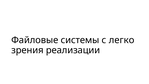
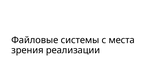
легко: легко -> места (122, 40)
